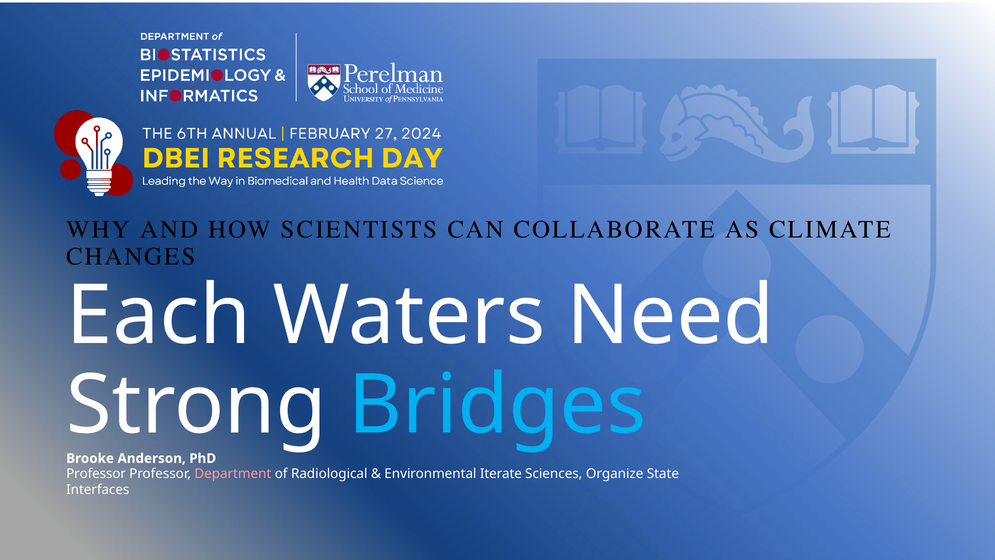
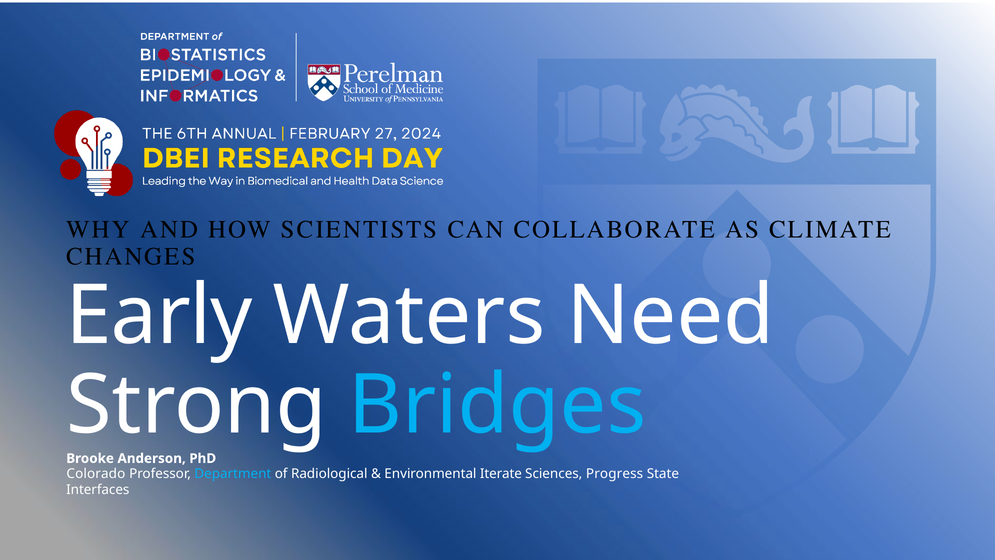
Each: Each -> Early (159, 316)
Professor: Professor -> Colorado (96, 474)
Department colour: pink -> light blue (233, 474)
Organize: Organize -> Progress (615, 474)
